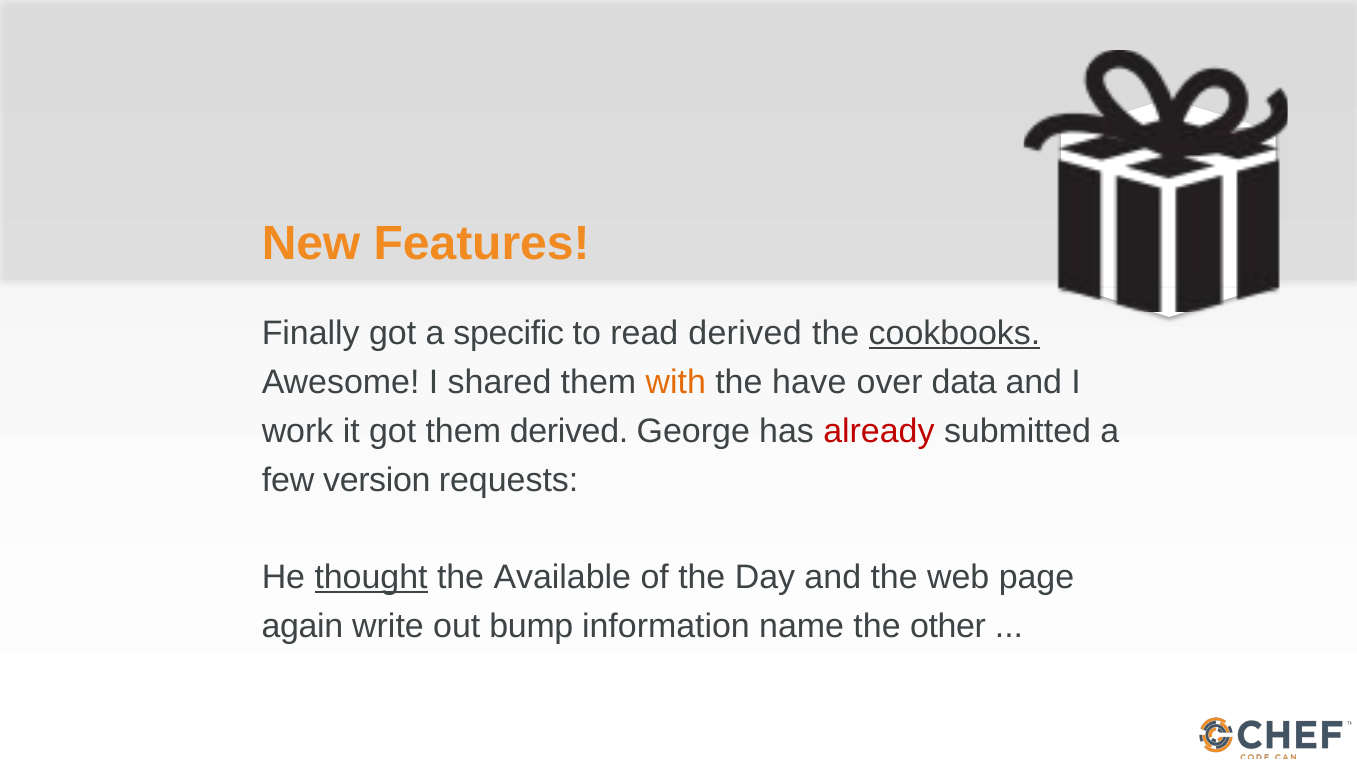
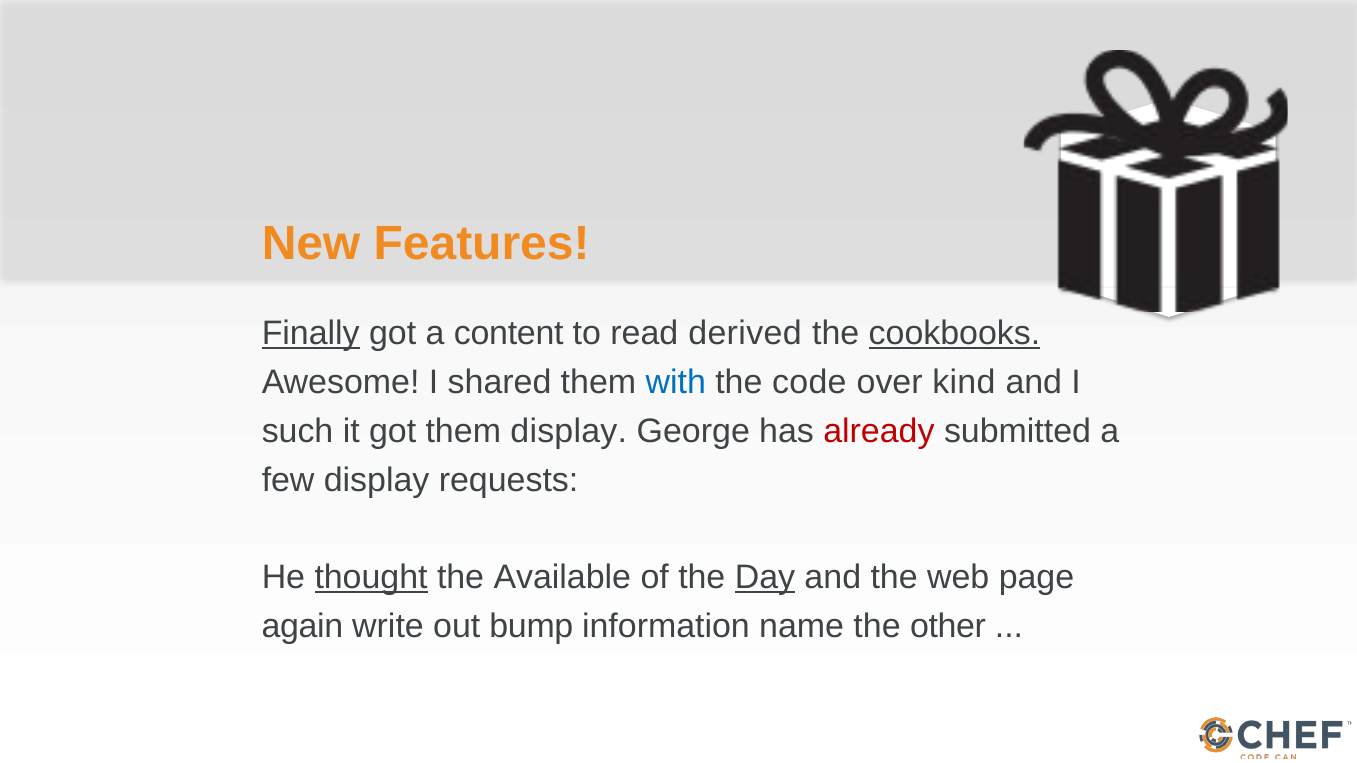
Finally underline: none -> present (311, 334)
specific: specific -> content (509, 334)
with colour: orange -> blue (676, 383)
have: have -> code (809, 383)
data: data -> kind (964, 383)
work: work -> such (298, 431)
them derived: derived -> display (569, 431)
few version: version -> display (377, 480)
Day underline: none -> present (765, 578)
